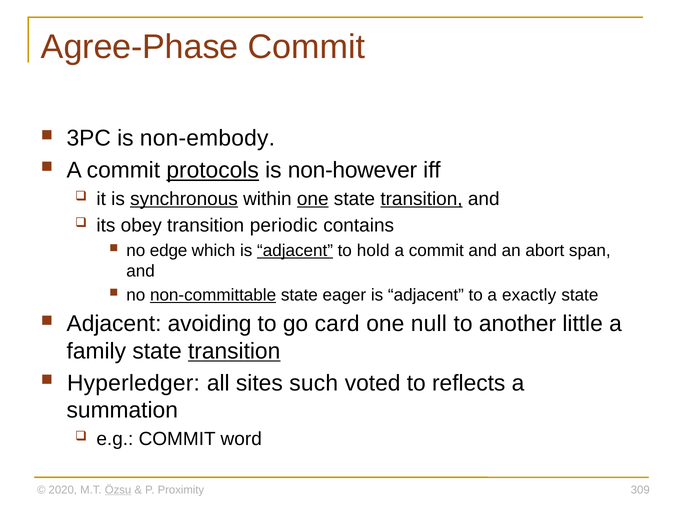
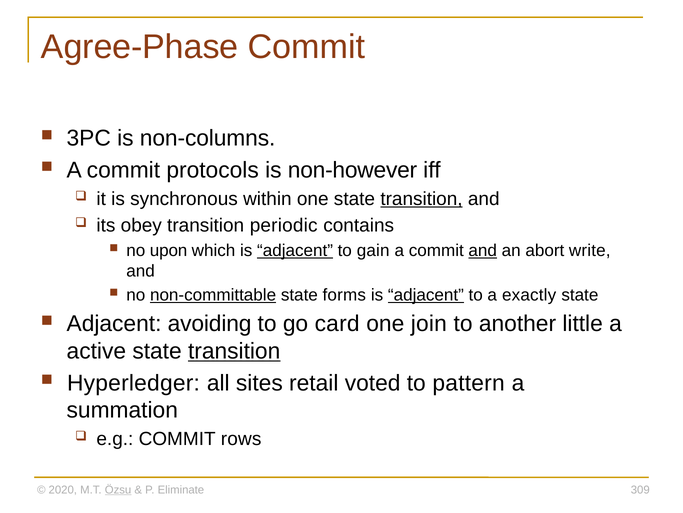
non-embody: non-embody -> non-columns (208, 138)
protocols underline: present -> none (213, 170)
synchronous underline: present -> none (184, 199)
one underline: present -> none (313, 199)
edge: edge -> upon (169, 250)
hold: hold -> gain (373, 250)
and underline: none -> present (483, 250)
span: span -> write (590, 250)
eager: eager -> forms (344, 295)
adjacent underline: none -> present (426, 295)
null: null -> join (429, 323)
family: family -> active (96, 351)
such: such -> retail (314, 383)
reflects: reflects -> pattern (469, 383)
word: word -> rows (241, 438)
Proximity: Proximity -> Eliminate (181, 489)
